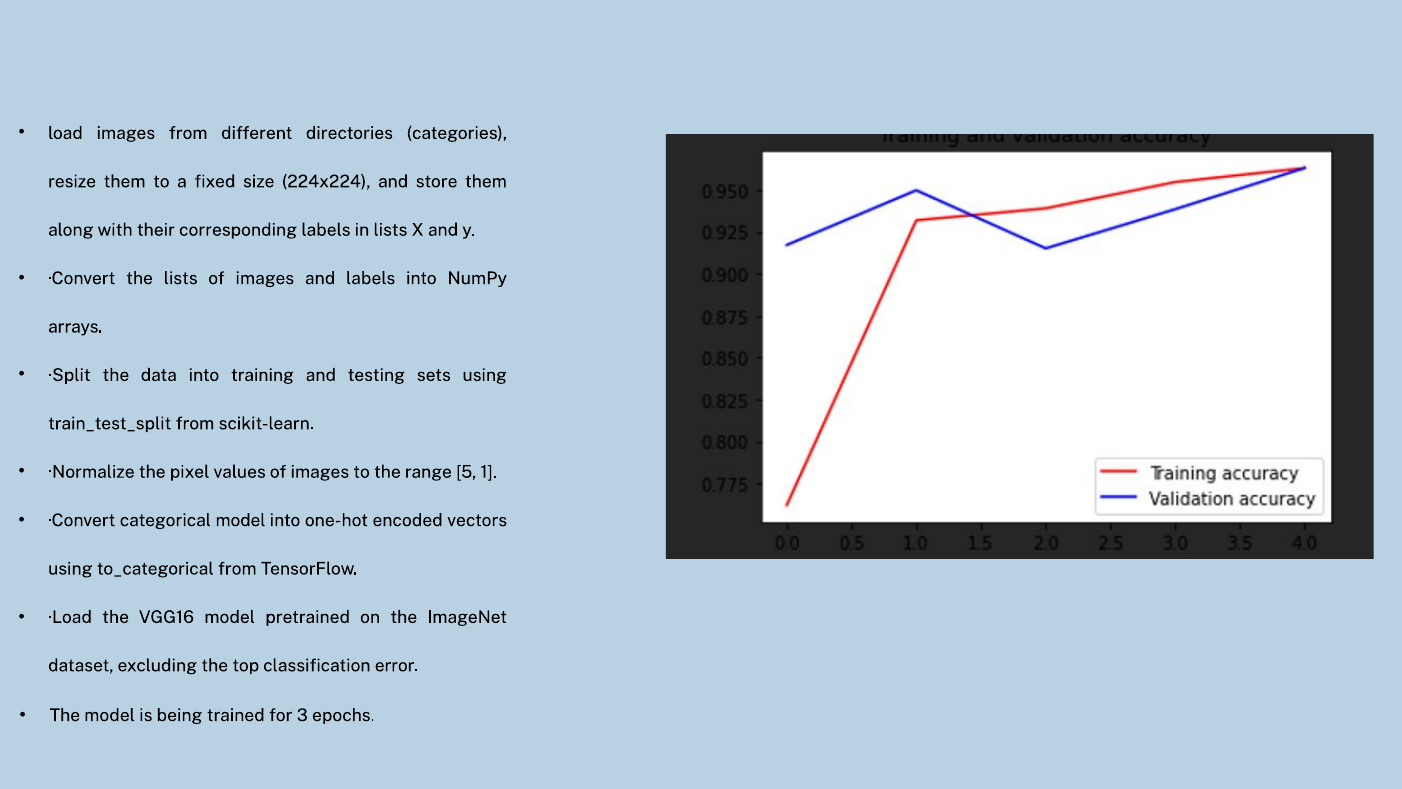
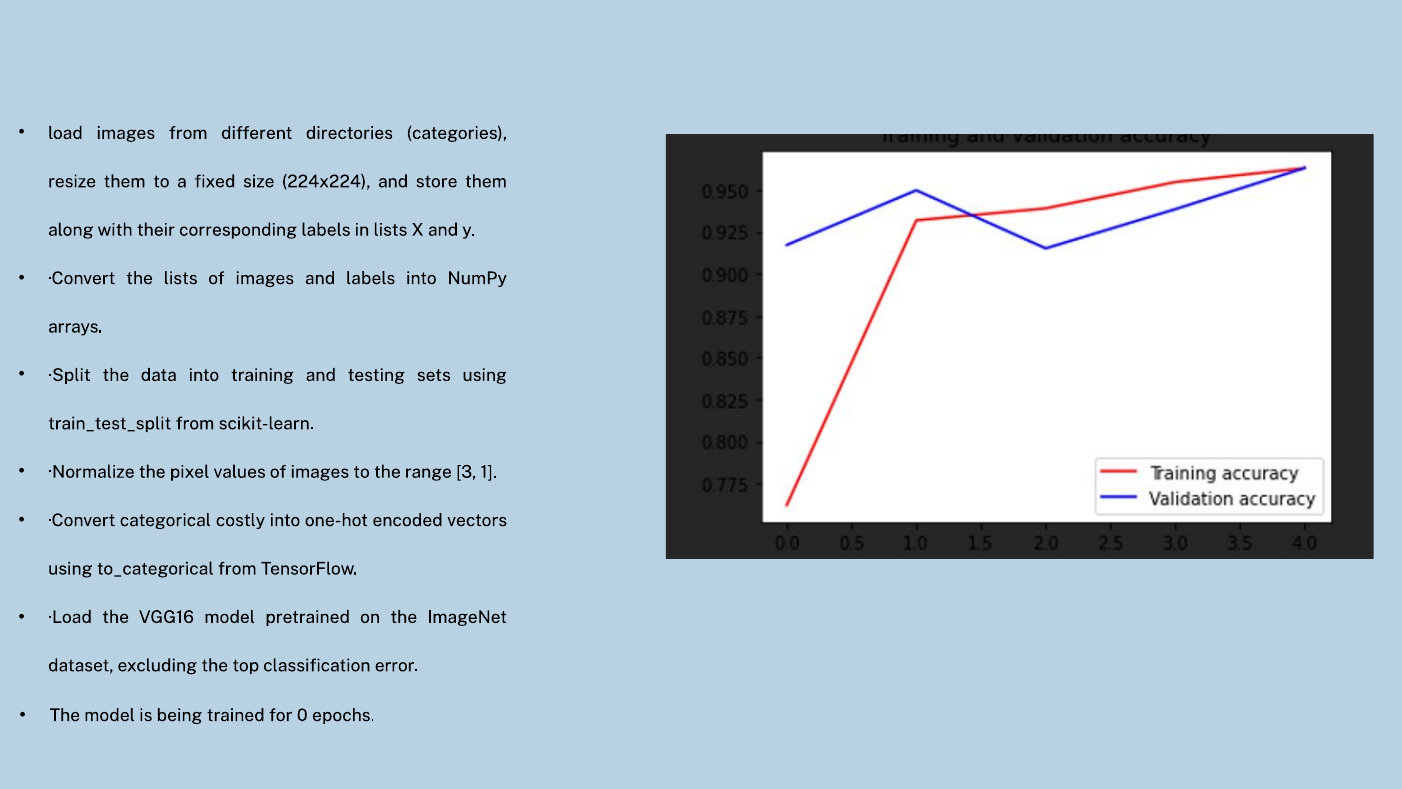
5: 5 -> 3 (466, 472)
categorical model: model -> costly (240, 520)
3: 3 -> 0 (302, 715)
